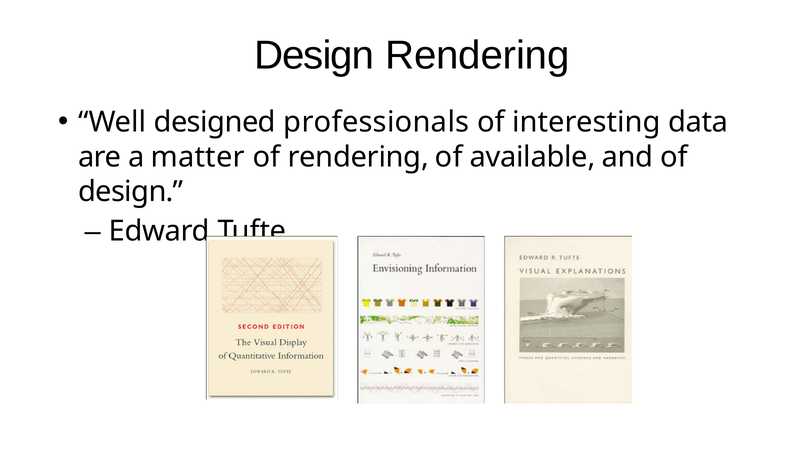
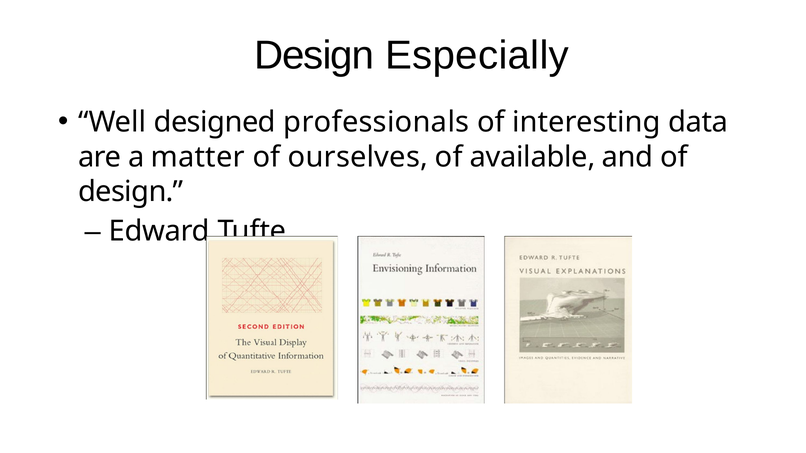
Design Rendering: Rendering -> Especially (477, 56)
of rendering: rendering -> ourselves (358, 157)
